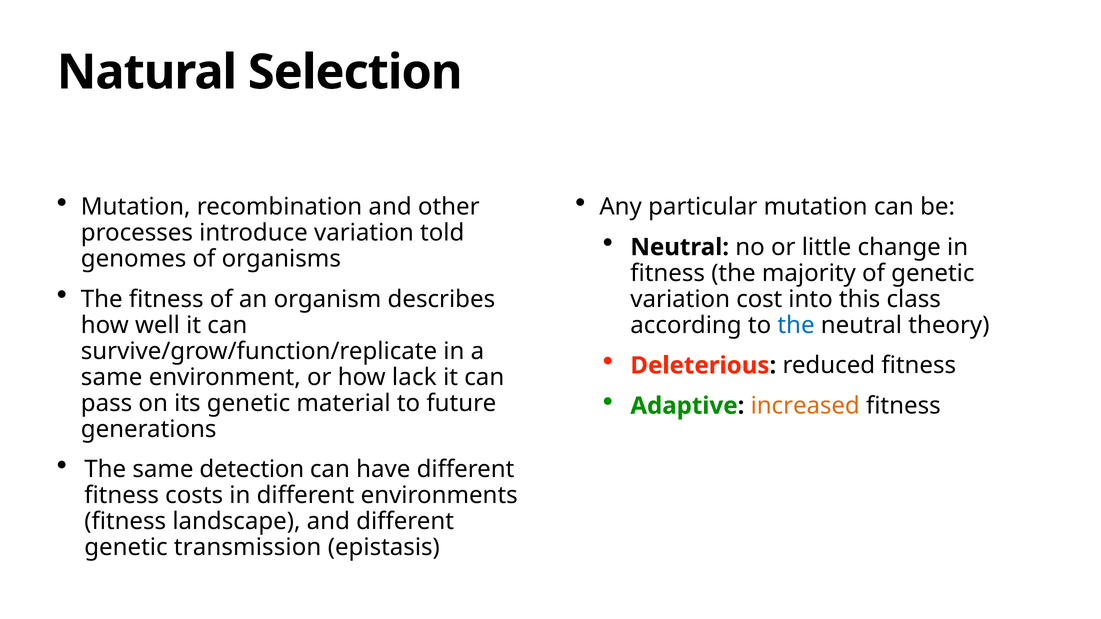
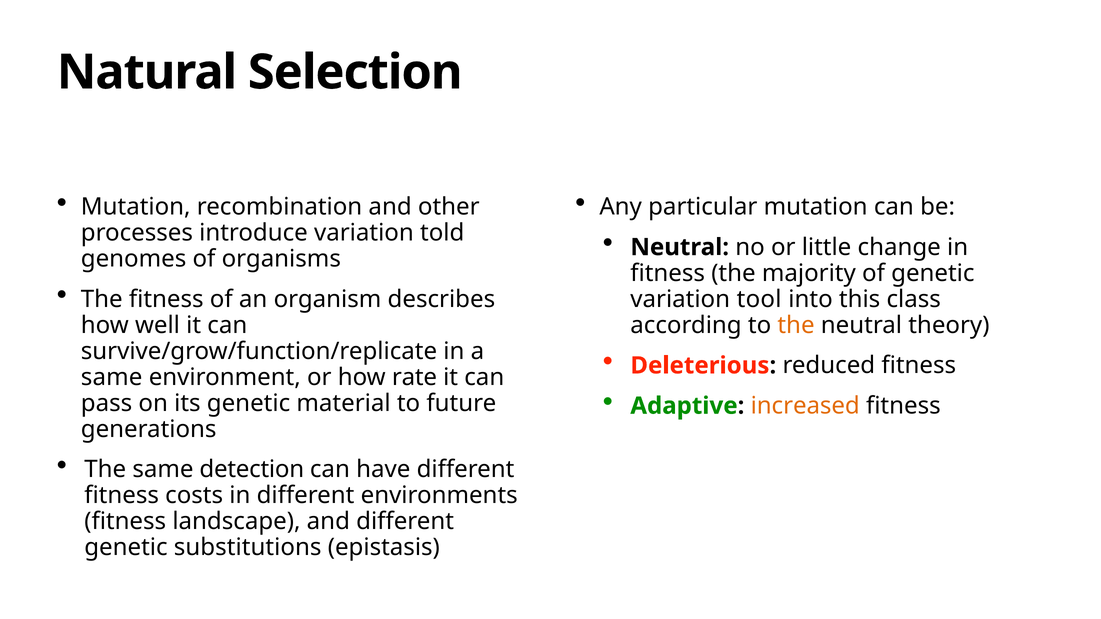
cost: cost -> tool (759, 299)
the colour: blue -> orange (796, 325)
lack: lack -> rate (415, 377)
transmission: transmission -> substitutions (248, 548)
